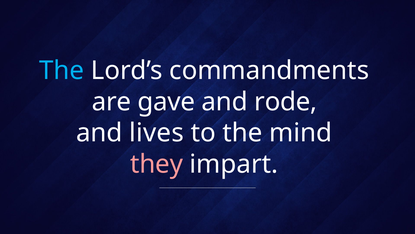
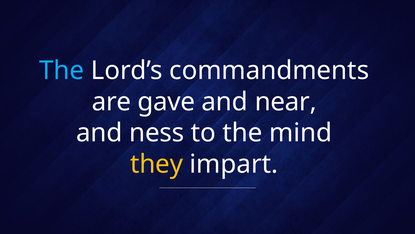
rode: rode -> near (286, 102)
lives: lives -> ness (157, 133)
they colour: pink -> yellow (157, 164)
